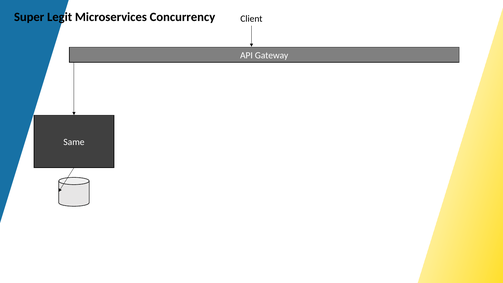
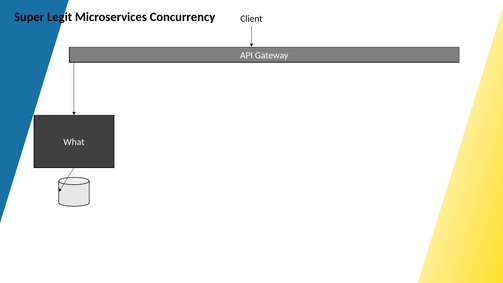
Same: Same -> What (74, 142)
